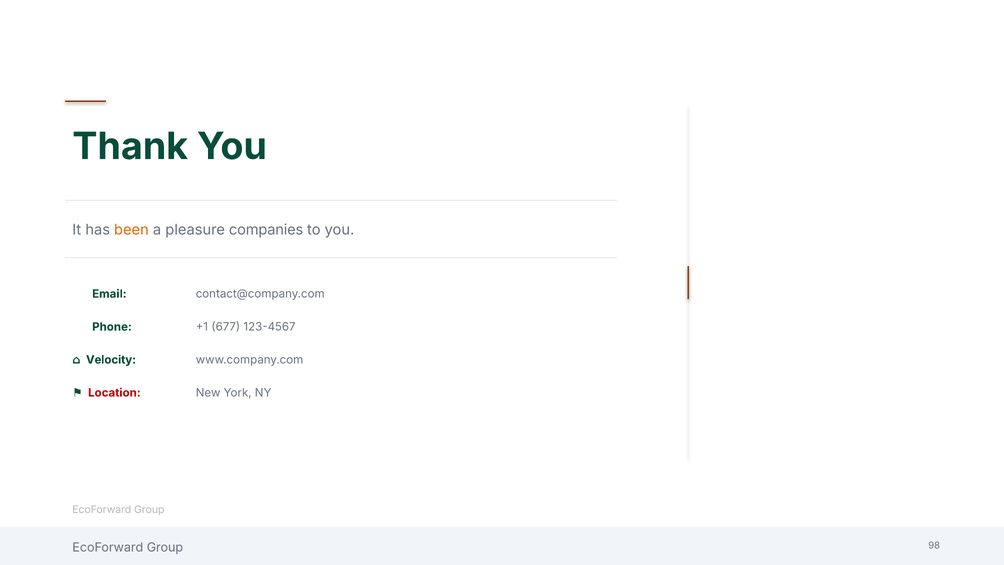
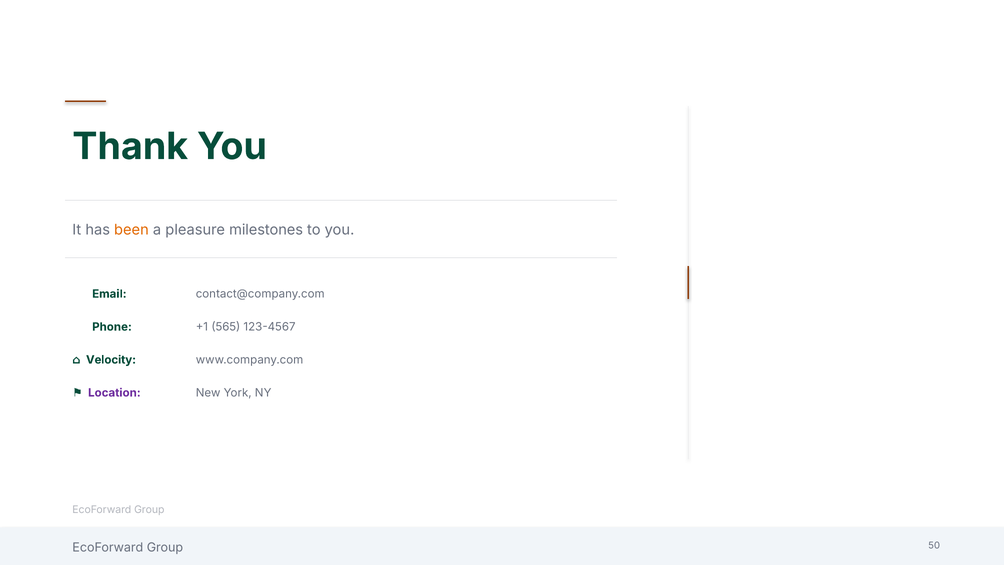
companies: companies -> milestones (266, 230)
677: 677 -> 565 (226, 327)
Location colour: red -> purple (114, 393)
98: 98 -> 50 (934, 545)
